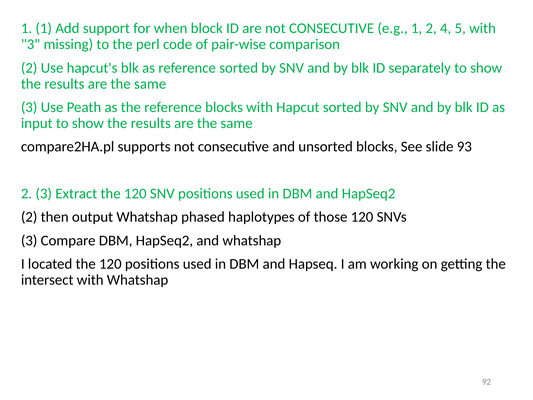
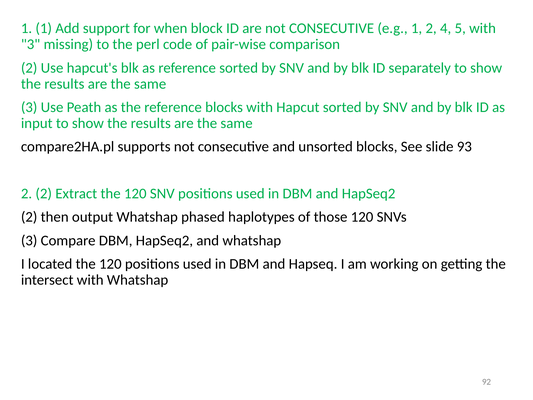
2 3: 3 -> 2 (44, 193)
